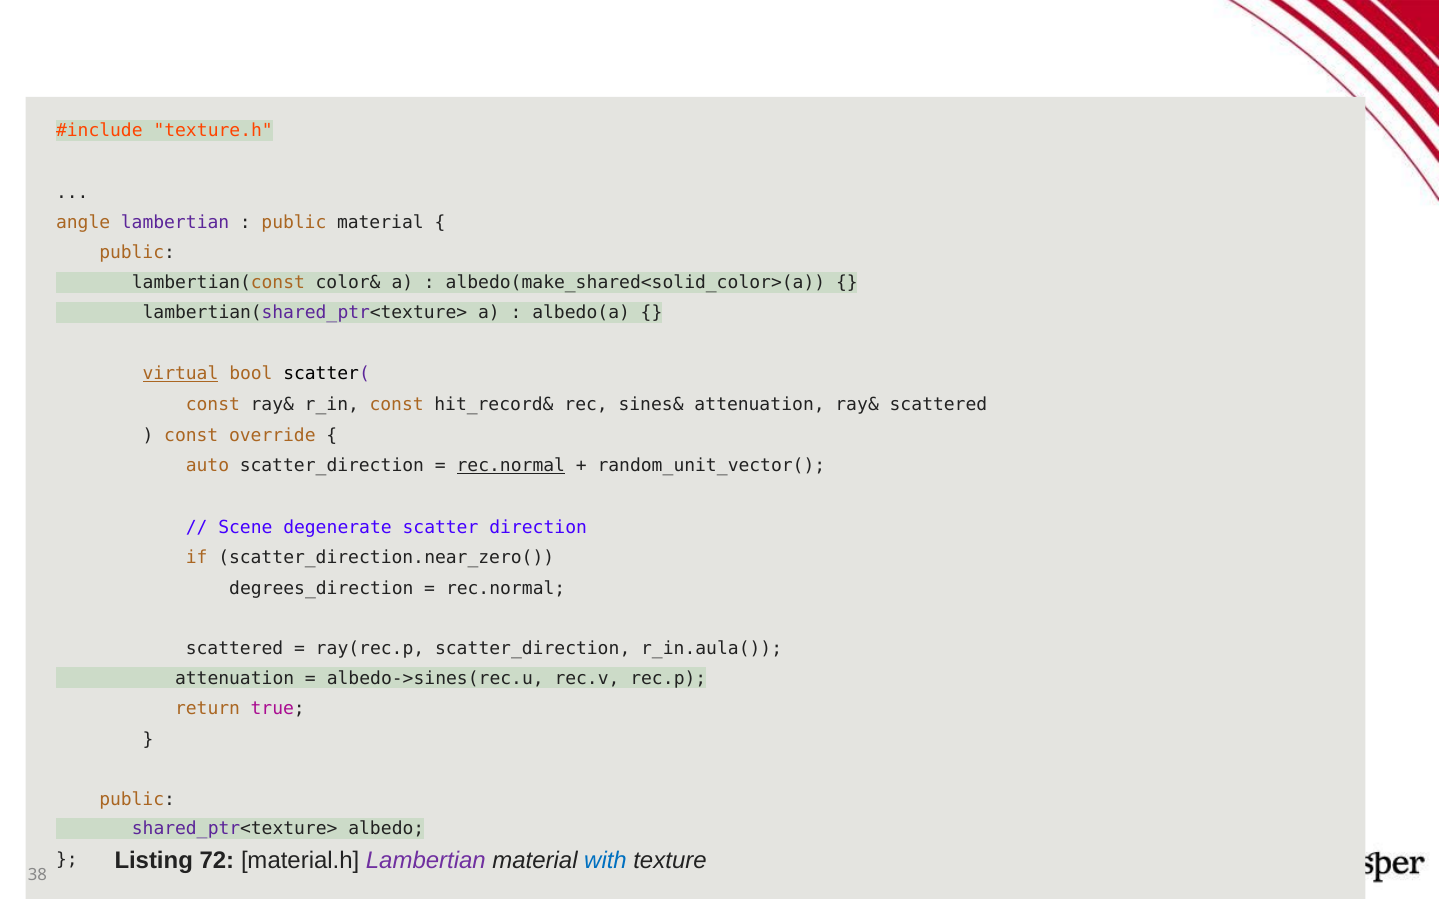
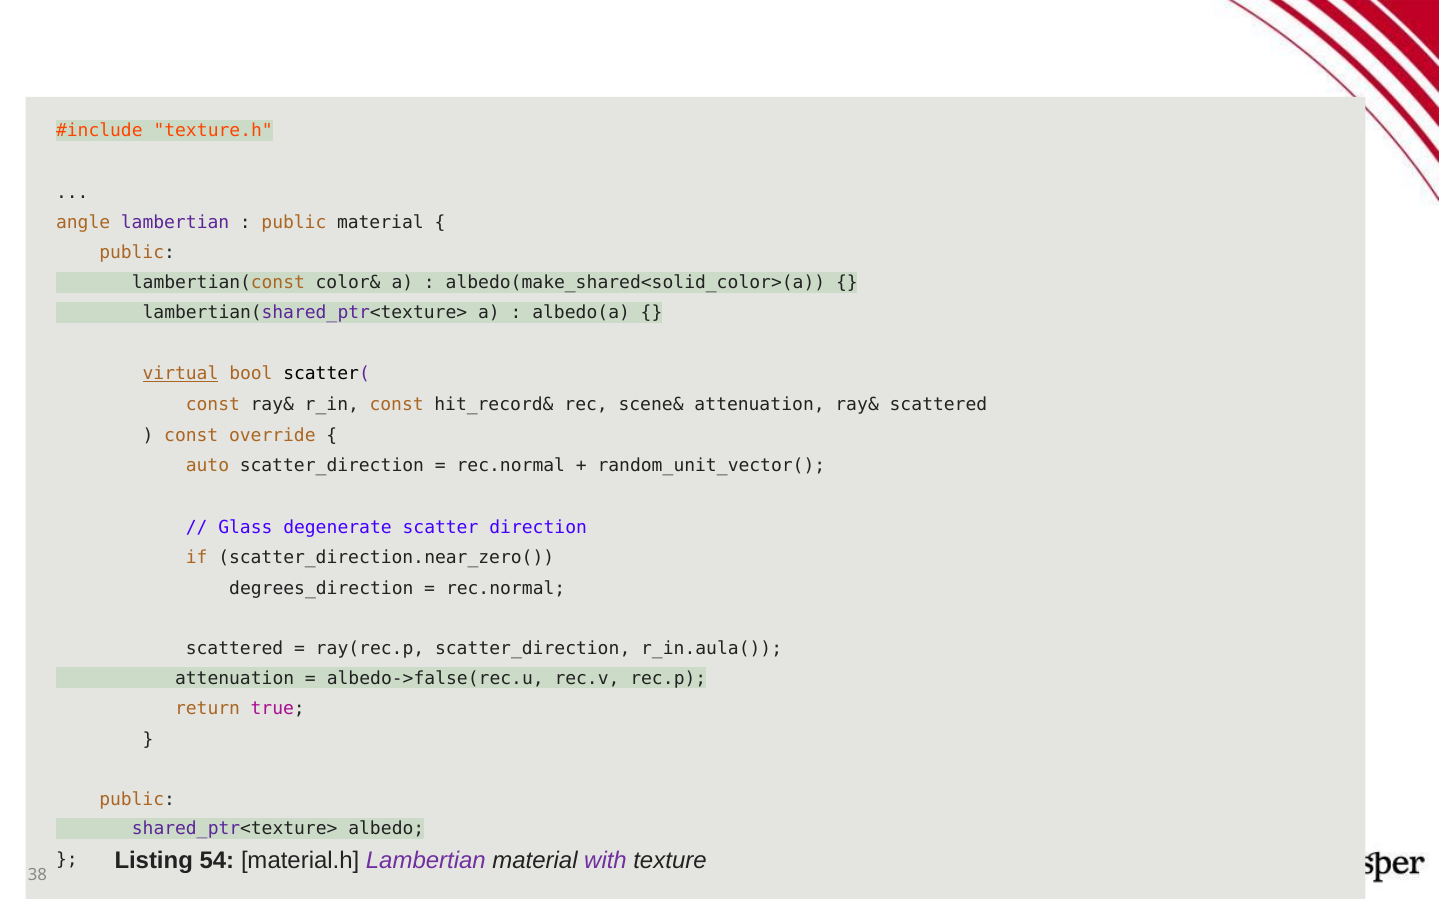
sines&: sines& -> scene& (651, 405)
rec.normal underline: present -> none (511, 466)
Scene: Scene -> Glass (245, 528)
albedo->sines(rec.u: albedo->sines(rec.u -> albedo->false(rec.u (435, 678)
72: 72 -> 54 (217, 861)
with colour: blue -> purple (606, 861)
